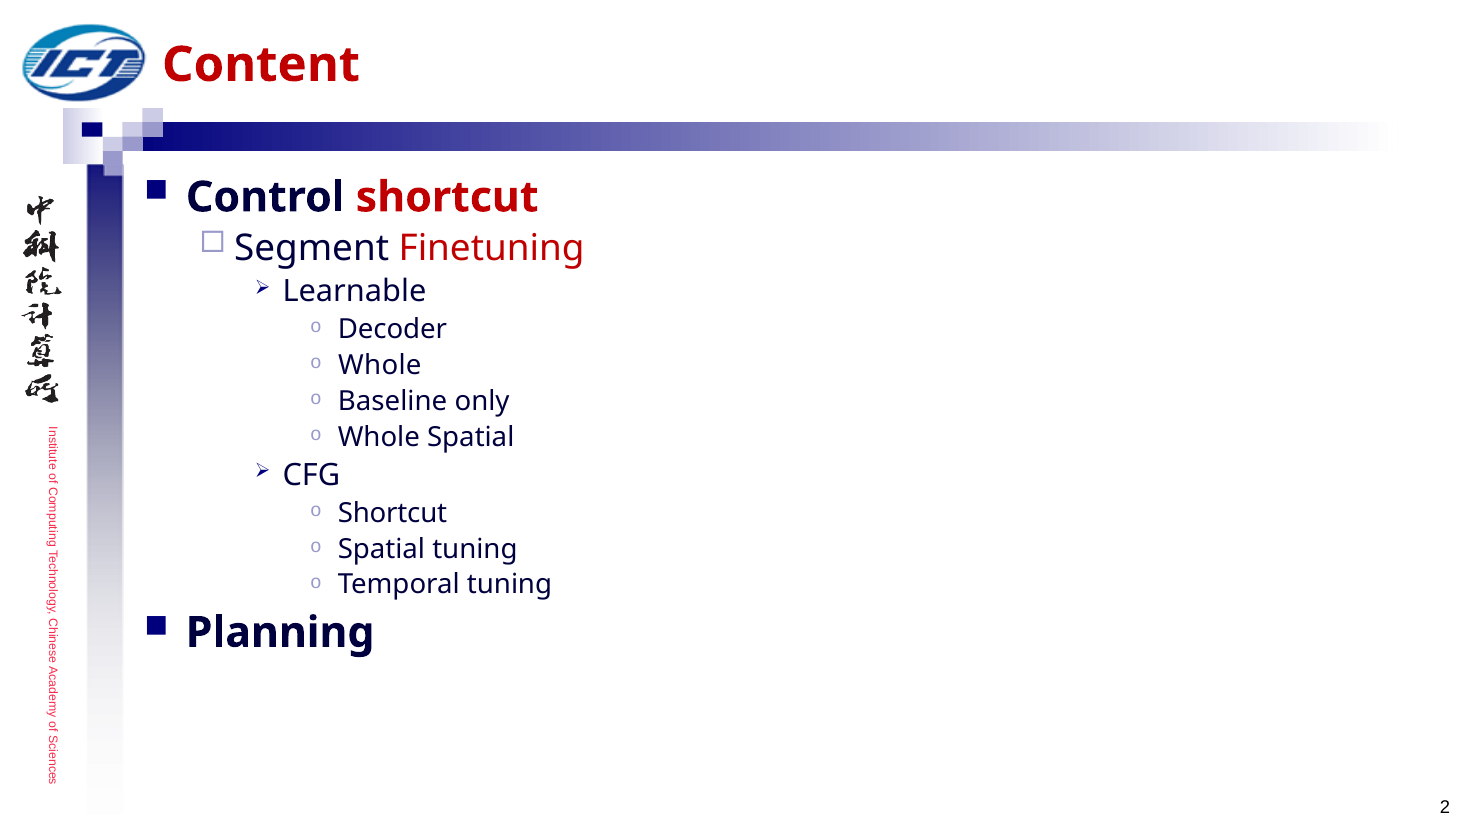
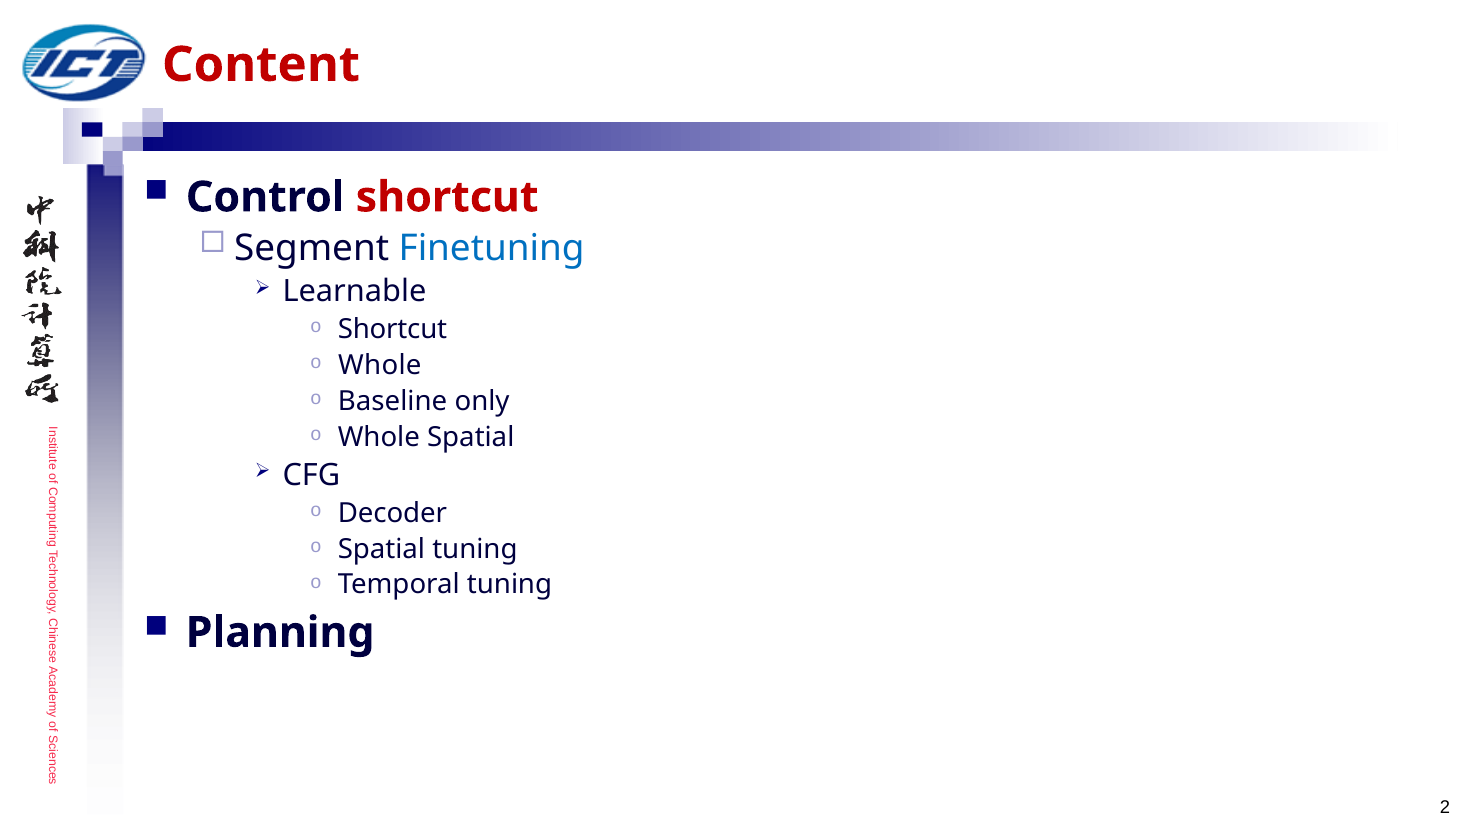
Finetuning colour: red -> blue (492, 248)
Decoder: Decoder -> Shortcut (392, 329)
Shortcut: Shortcut -> Decoder (392, 513)
